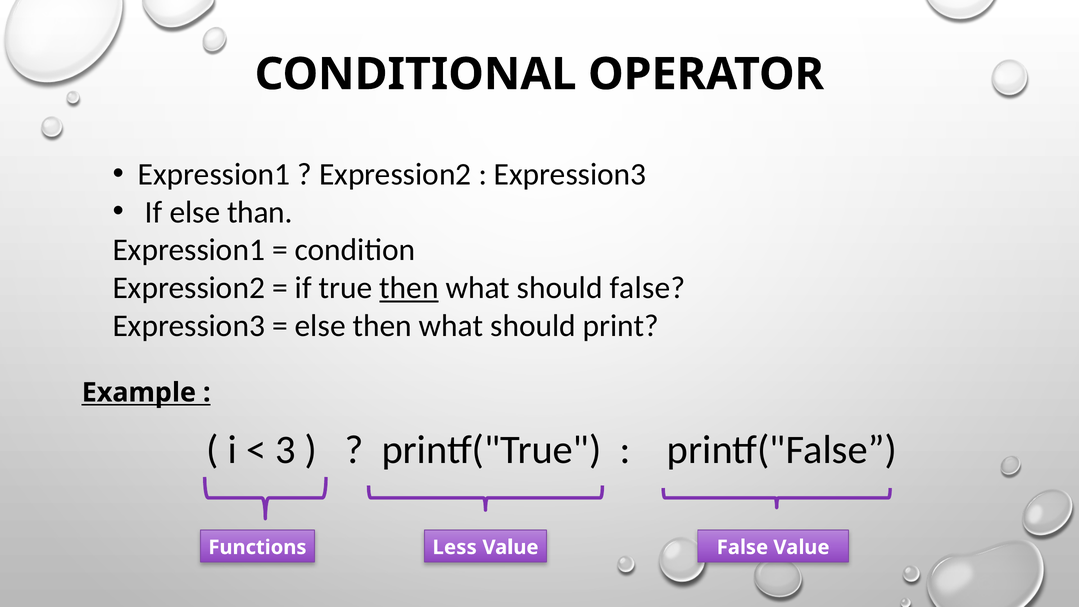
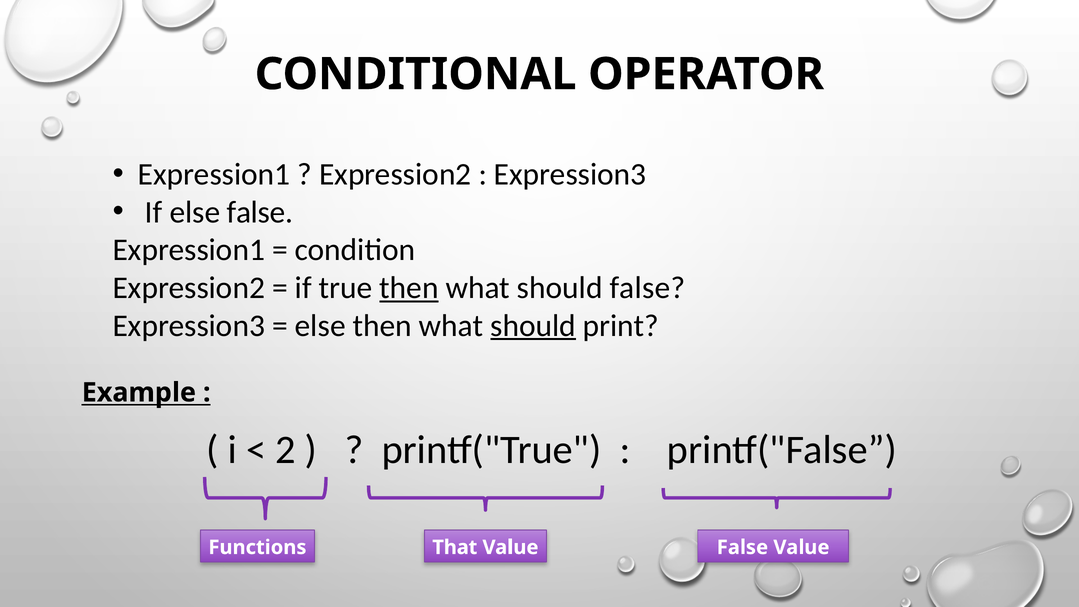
else than: than -> false (260, 212)
should underline: none -> present (533, 326)
3: 3 -> 2 (286, 450)
Less: Less -> That (455, 547)
